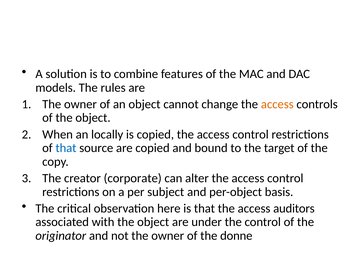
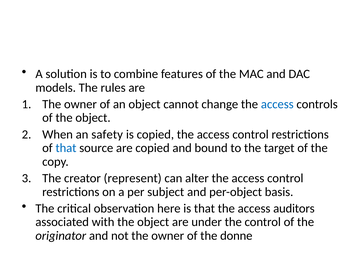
access colour: orange -> blue (277, 104)
locally: locally -> safety (107, 134)
corporate: corporate -> represent (133, 178)
